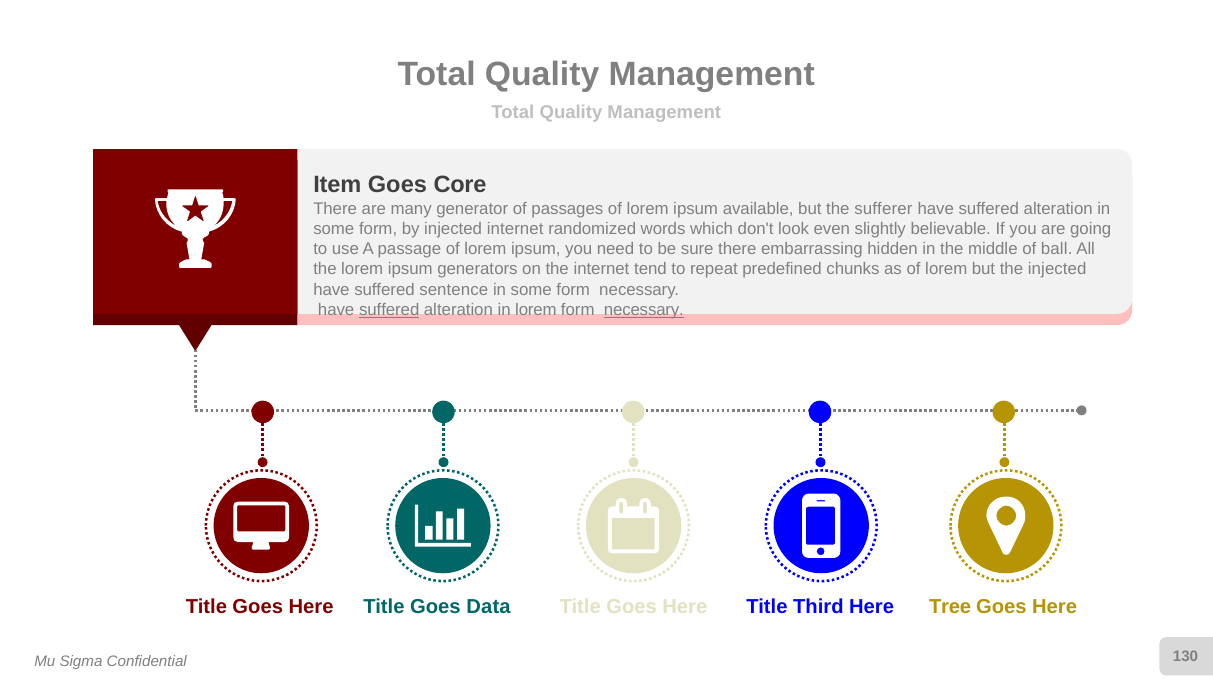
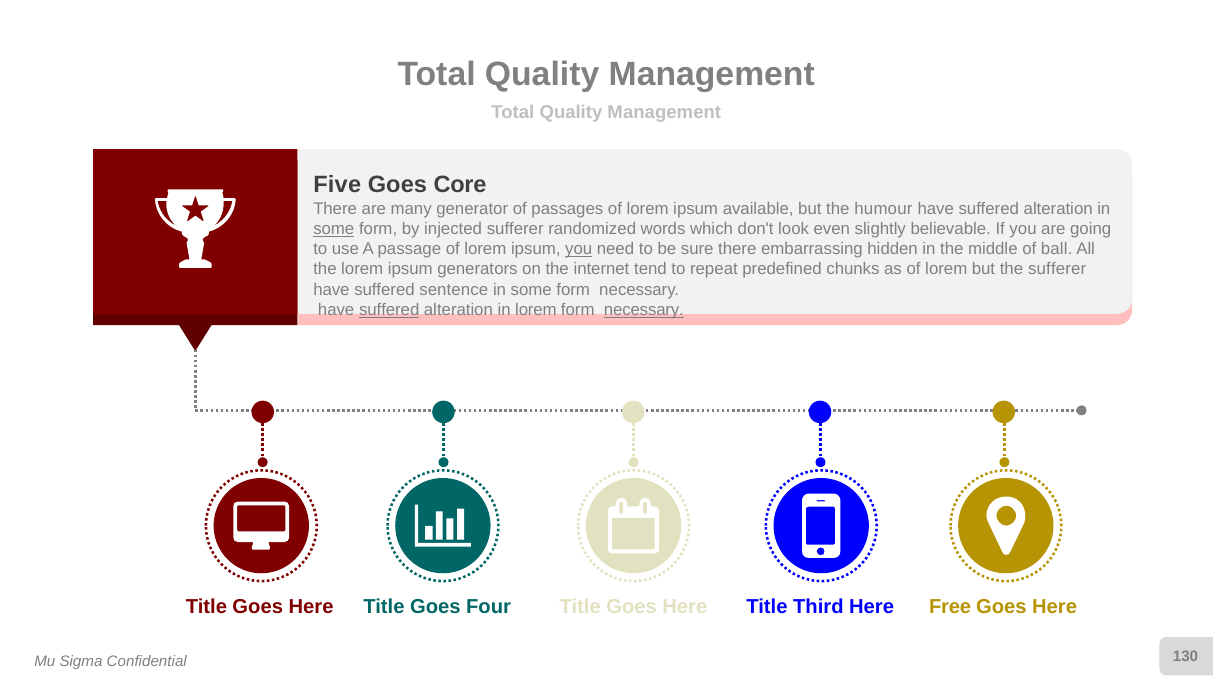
Item: Item -> Five (337, 185)
sufferer: sufferer -> humour (883, 209)
some underline: none -> present (334, 229)
injected internet: internet -> sufferer (515, 229)
you underline: none -> present (579, 249)
the injected: injected -> sufferer (1057, 270)
Data: Data -> Four (489, 607)
Tree: Tree -> Free (950, 607)
